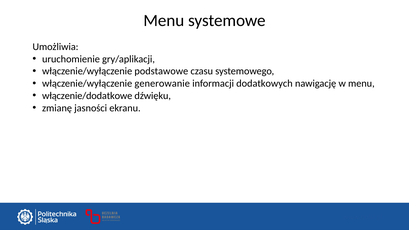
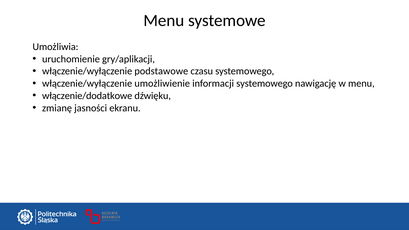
generowanie: generowanie -> umożliwienie (162, 84)
informacji dodatkowych: dodatkowych -> systemowego (265, 84)
